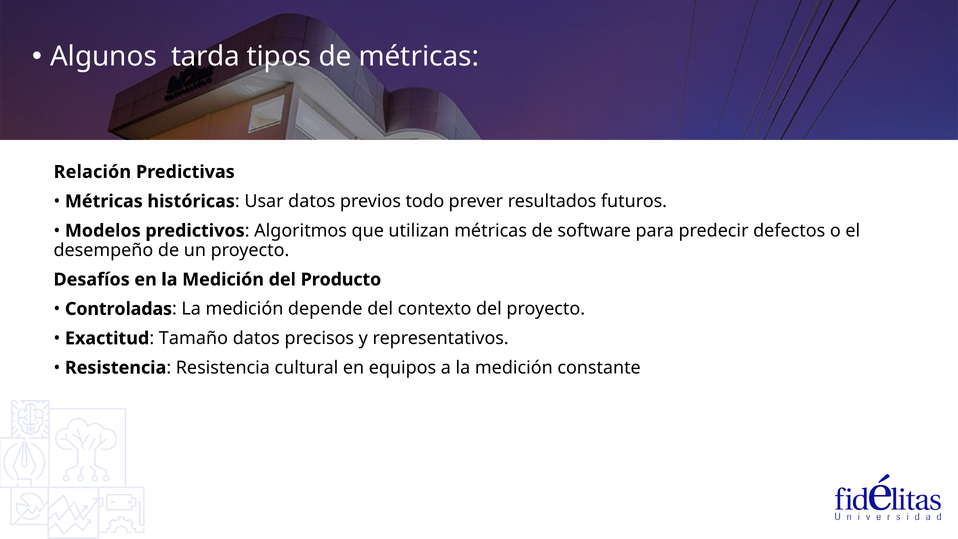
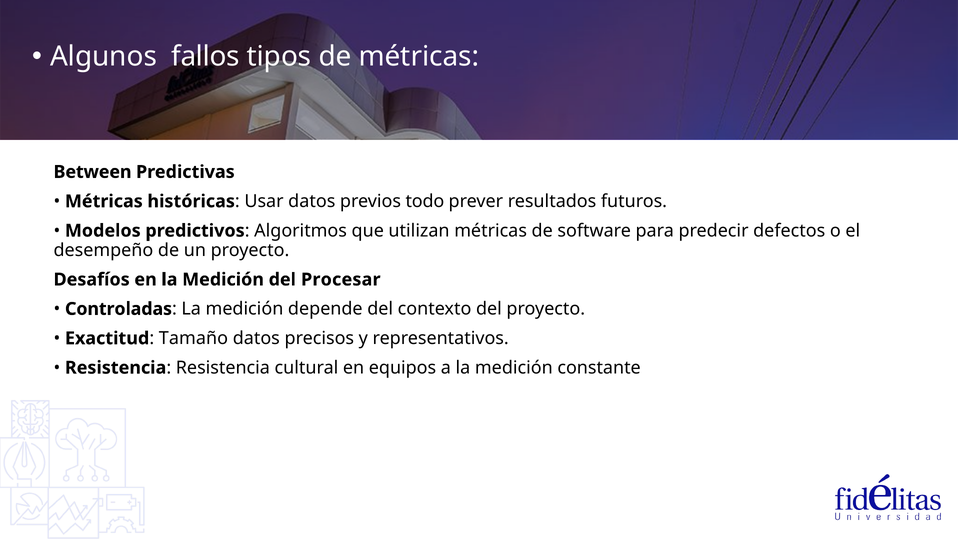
tarda: tarda -> fallos (206, 56)
Relación: Relación -> Between (93, 172)
Producto: Producto -> Procesar (341, 279)
